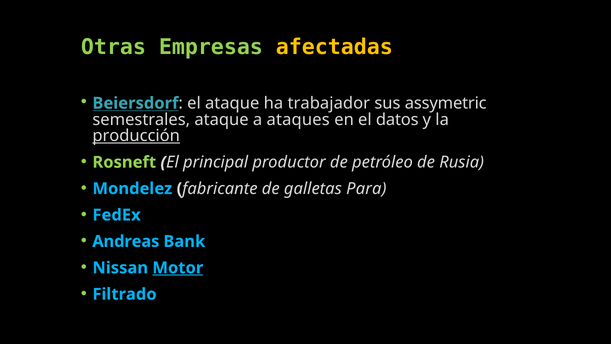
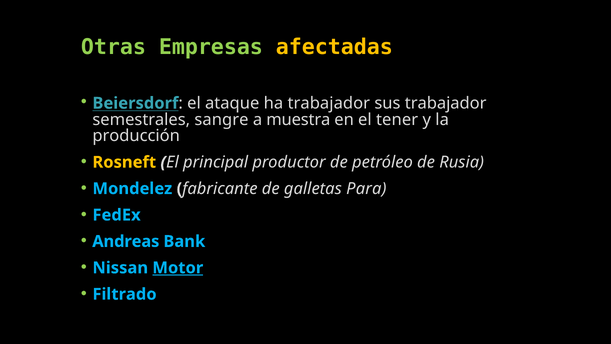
sus assymetric: assymetric -> trabajador (446, 103)
semestrales ataque: ataque -> sangre (221, 120)
ataques: ataques -> muestra (298, 120)
datos: datos -> tener (397, 120)
producción underline: present -> none (136, 136)
Rosneft colour: light green -> yellow (124, 162)
